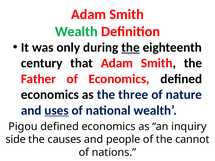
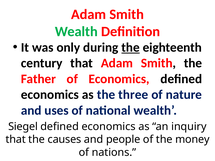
uses underline: present -> none (57, 111)
Pigou: Pigou -> Siegel (23, 127)
side: side -> that (16, 140)
cannot: cannot -> money (192, 140)
